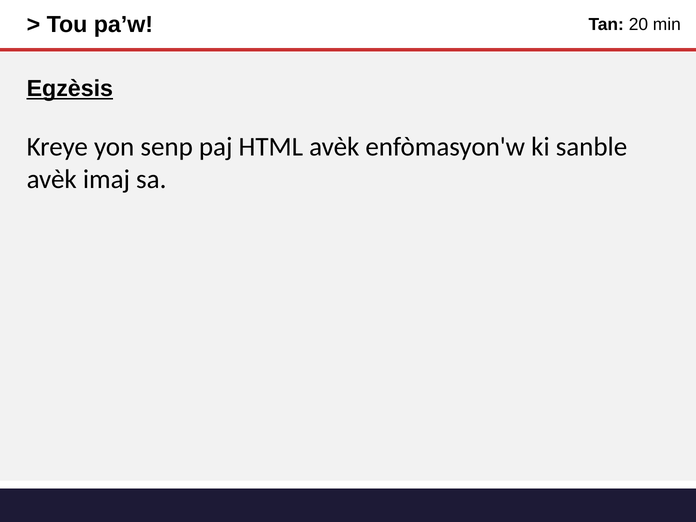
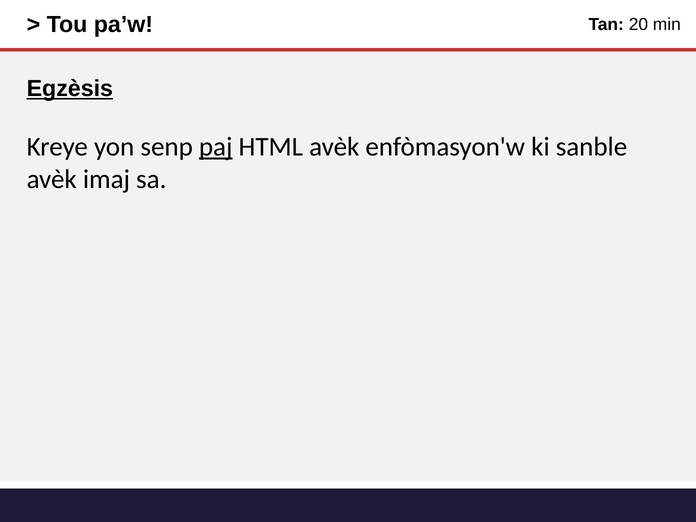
paj underline: none -> present (216, 147)
